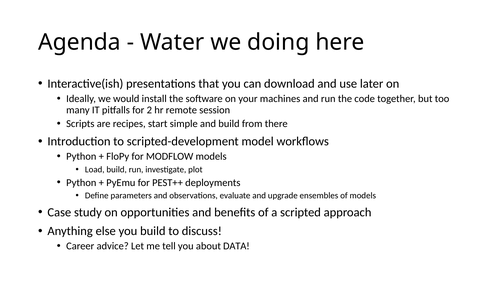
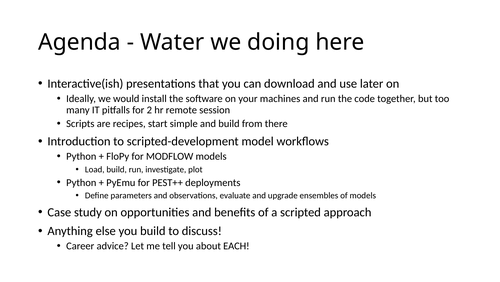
DATA: DATA -> EACH (236, 245)
